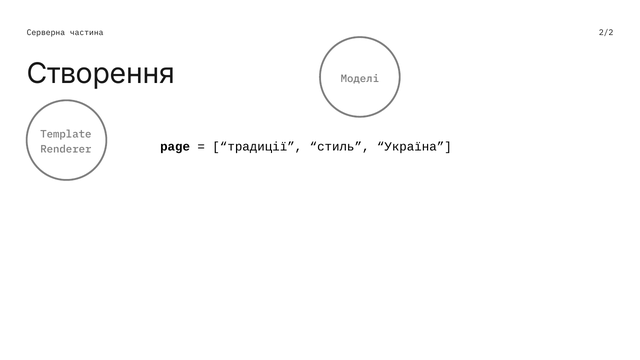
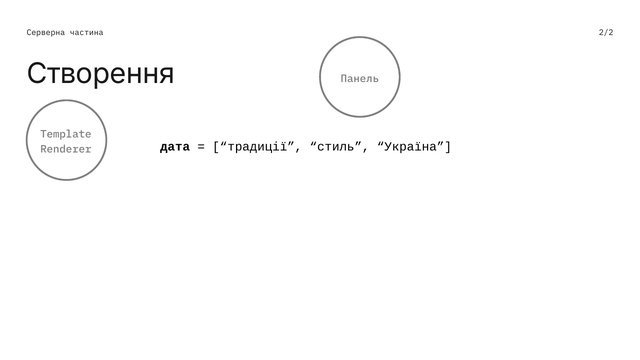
Моделі: Моделі -> Панель (360, 79)
page: page -> дата (175, 147)
